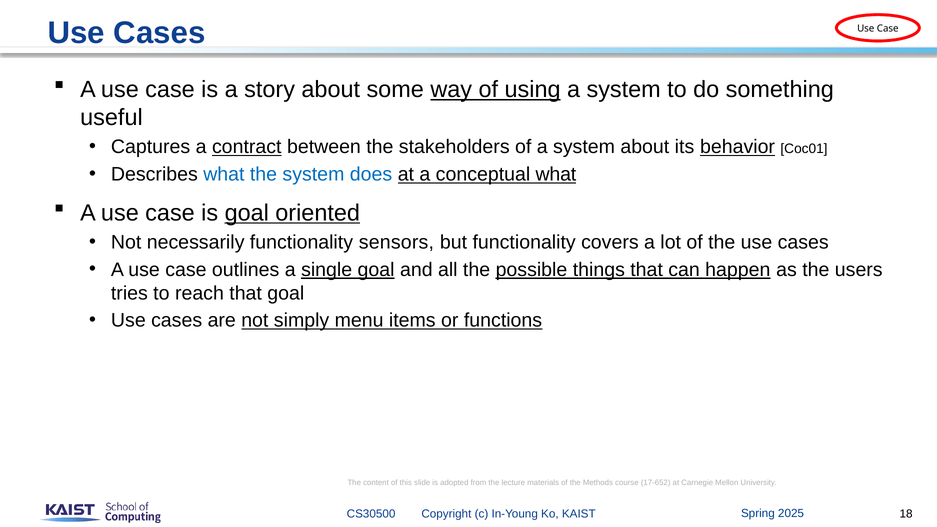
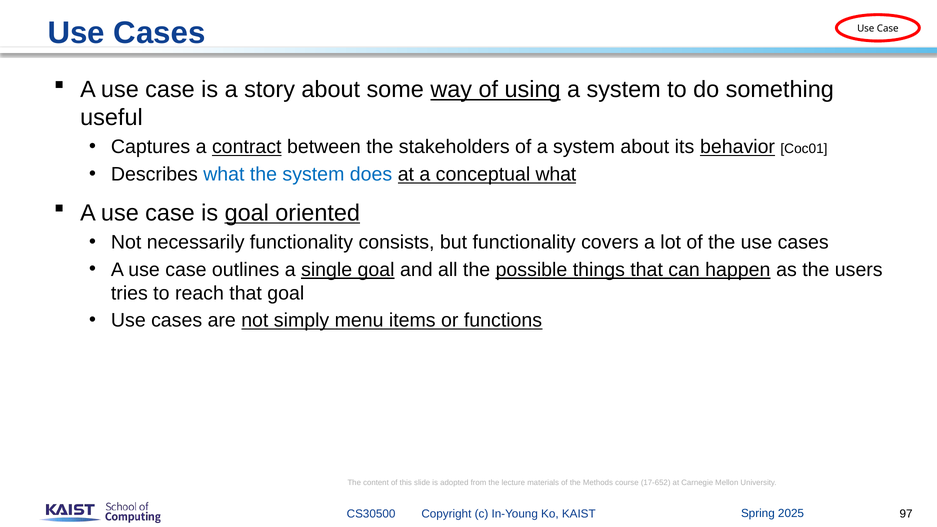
sensors: sensors -> consists (397, 242)
18: 18 -> 97 (906, 514)
